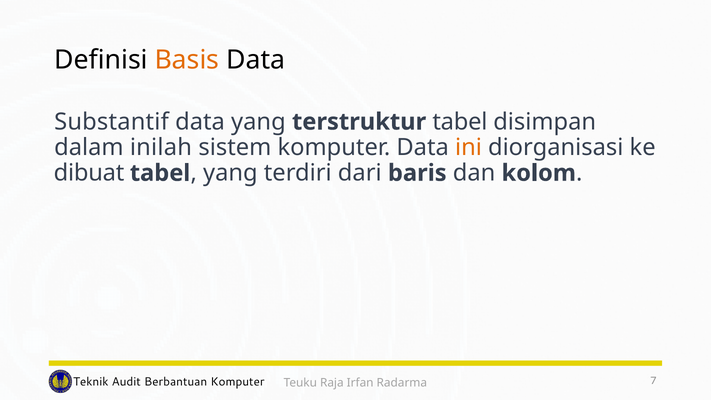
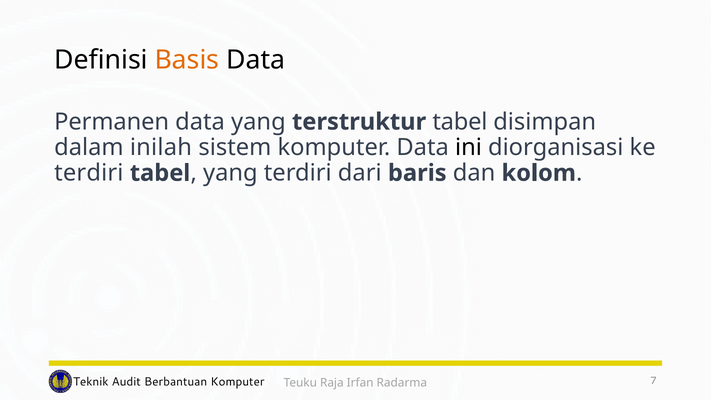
Substantif: Substantif -> Permanen (112, 122)
ini colour: orange -> black (468, 147)
dibuat: dibuat -> terdiri (89, 173)
